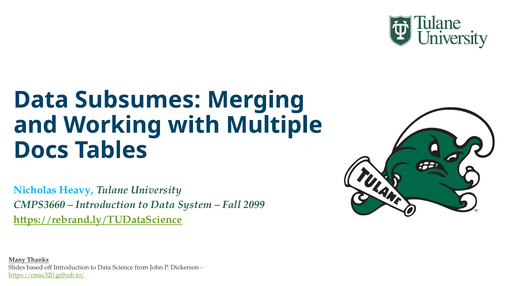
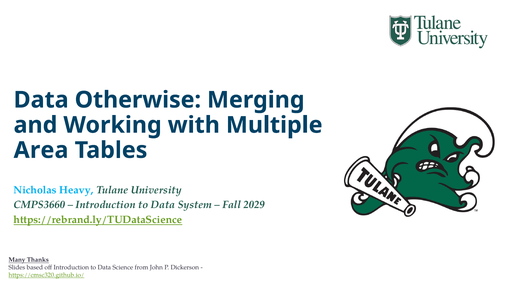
Subsumes: Subsumes -> Otherwise (138, 100)
Docs: Docs -> Area (41, 150)
2099: 2099 -> 2029 (254, 205)
